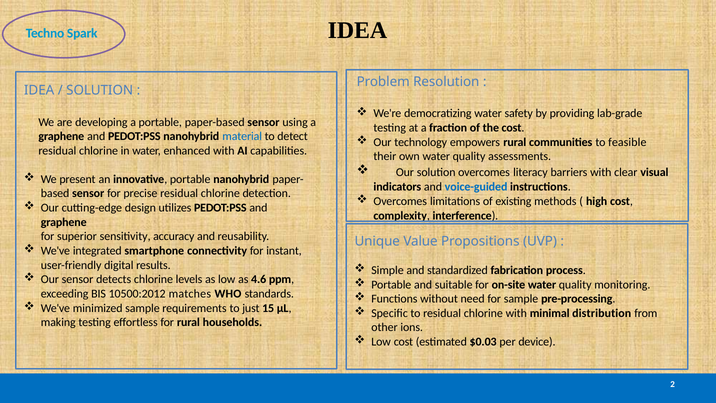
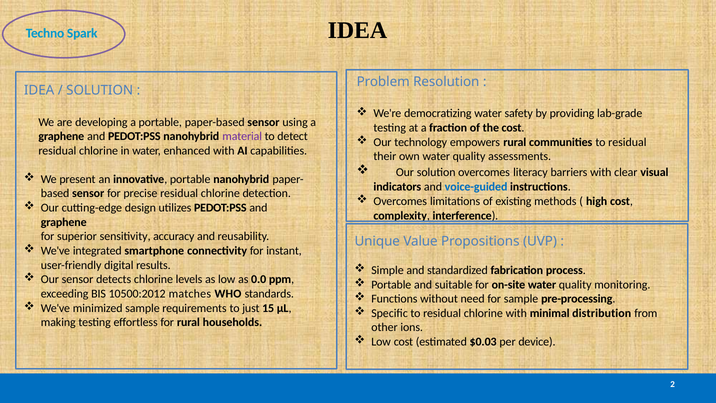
material colour: blue -> purple (242, 136)
communities to feasible: feasible -> residual (627, 142)
4.6: 4.6 -> 0.0 (259, 279)
